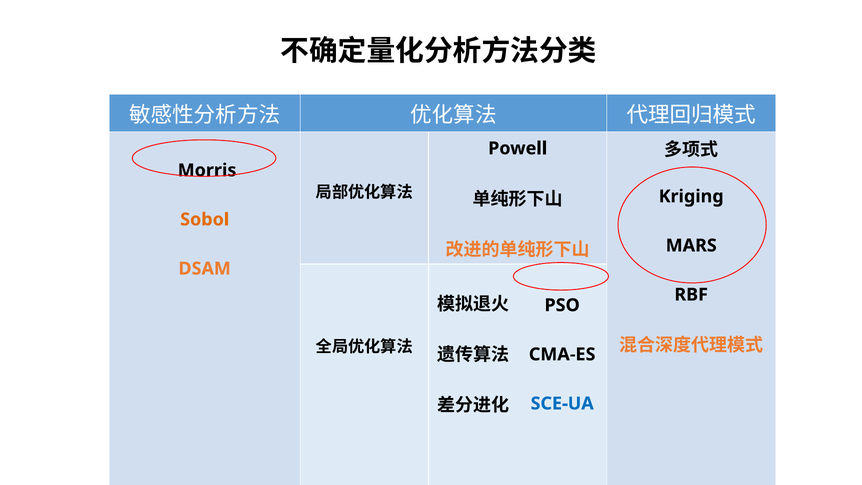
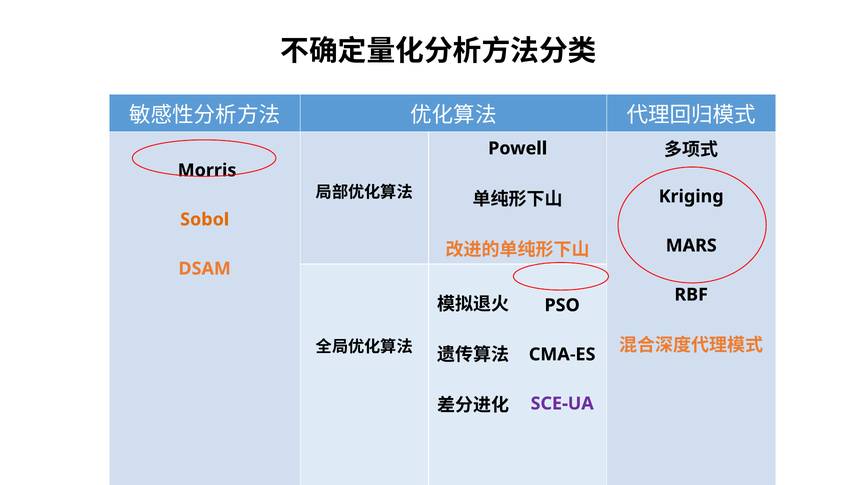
SCE-UA colour: blue -> purple (562, 403)
